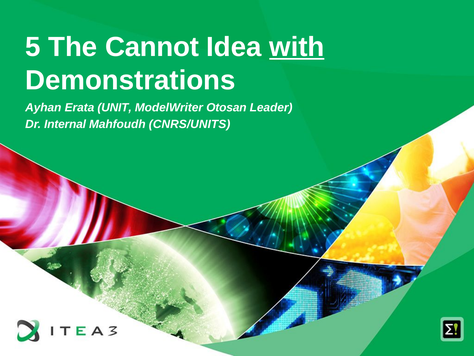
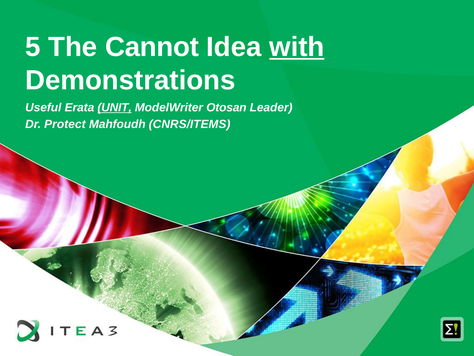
Ayhan: Ayhan -> Useful (43, 107)
UNIT underline: none -> present (115, 107)
Internal: Internal -> Protect (65, 124)
CNRS/UNITS: CNRS/UNITS -> CNRS/ITEMS (190, 124)
